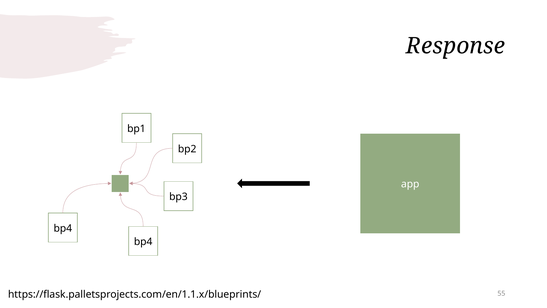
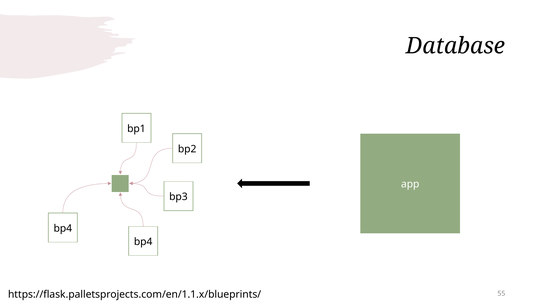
Response: Response -> Database (456, 46)
